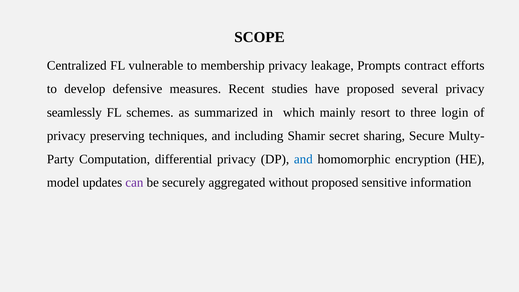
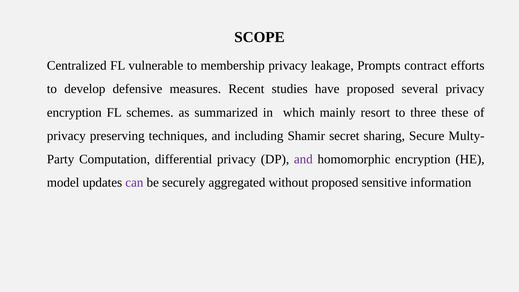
seamlessly: seamlessly -> encryption (74, 112)
login: login -> these (455, 112)
and colour: blue -> purple (303, 159)
